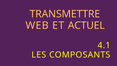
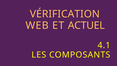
TRANSMETTRE: TRANSMETTRE -> VÉRIFICATION (65, 14)
